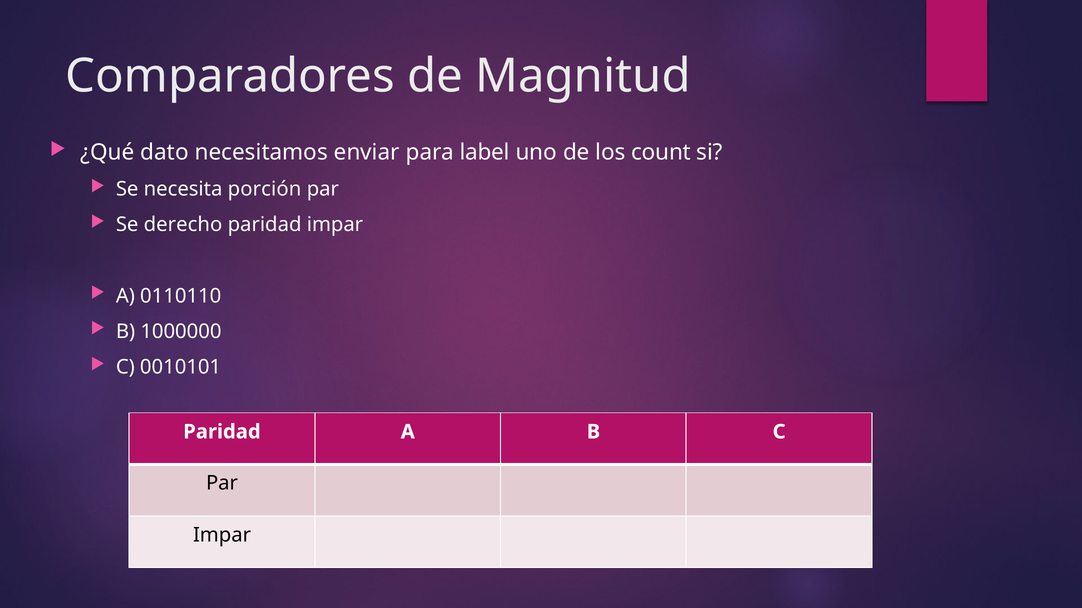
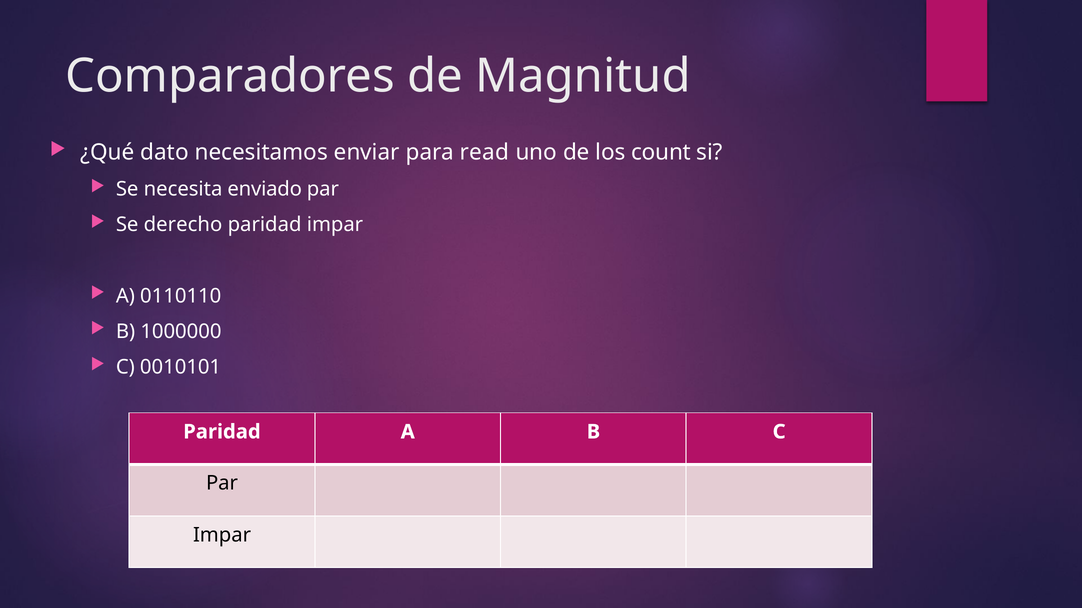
label: label -> read (484, 153)
porción: porción -> enviado (265, 189)
